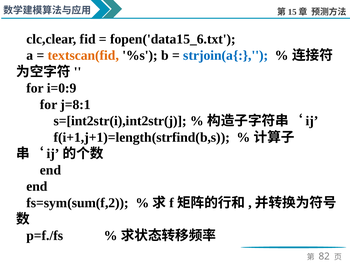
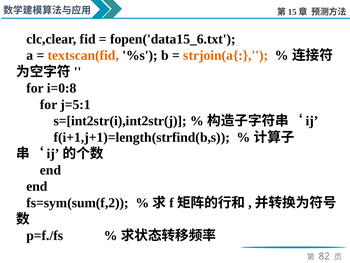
strjoin(a{ colour: blue -> orange (226, 55)
i=0:9: i=0:9 -> i=0:8 (62, 88)
j=8:1: j=8:1 -> j=5:1 (76, 104)
